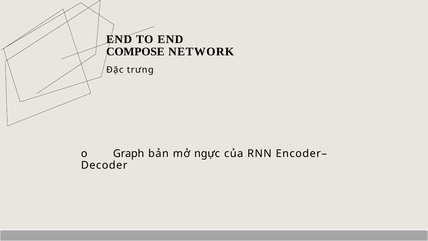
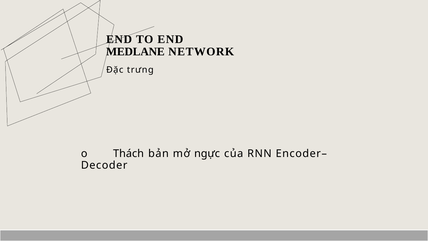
COMPOSE: COMPOSE -> MEDLANE (135, 52)
Graph: Graph -> Thách (129, 154)
